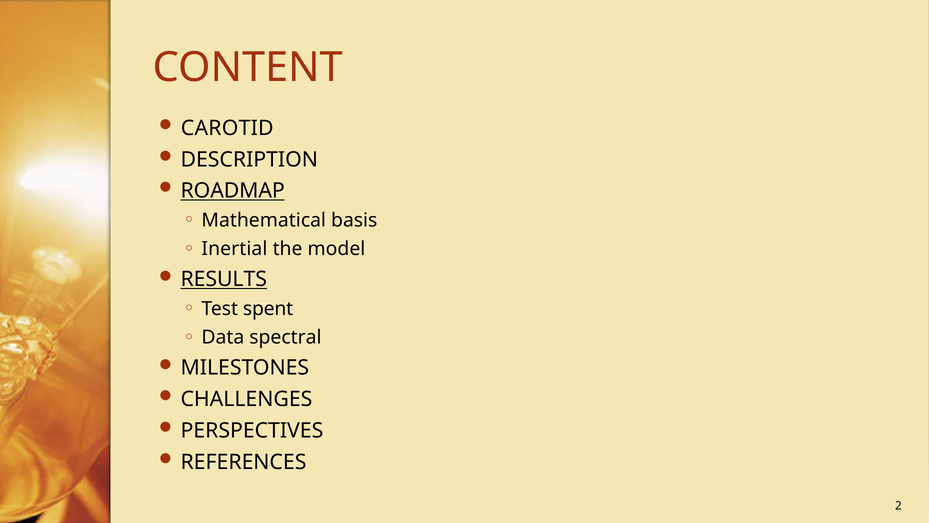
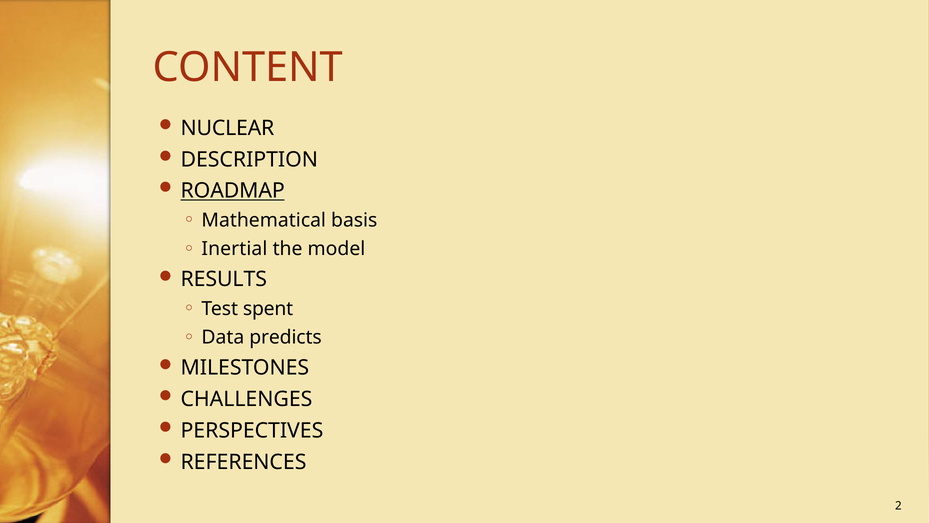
CAROTID: CAROTID -> NUCLEAR (227, 128)
RESULTS underline: present -> none (224, 279)
spectral: spectral -> predicts (285, 337)
